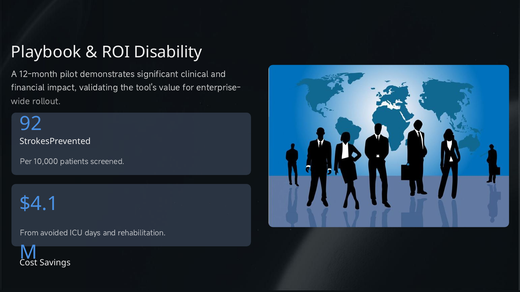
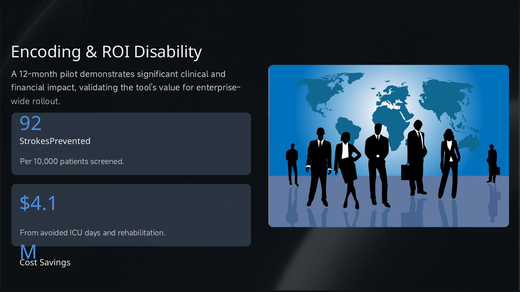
Playbook: Playbook -> Encoding (46, 52)
